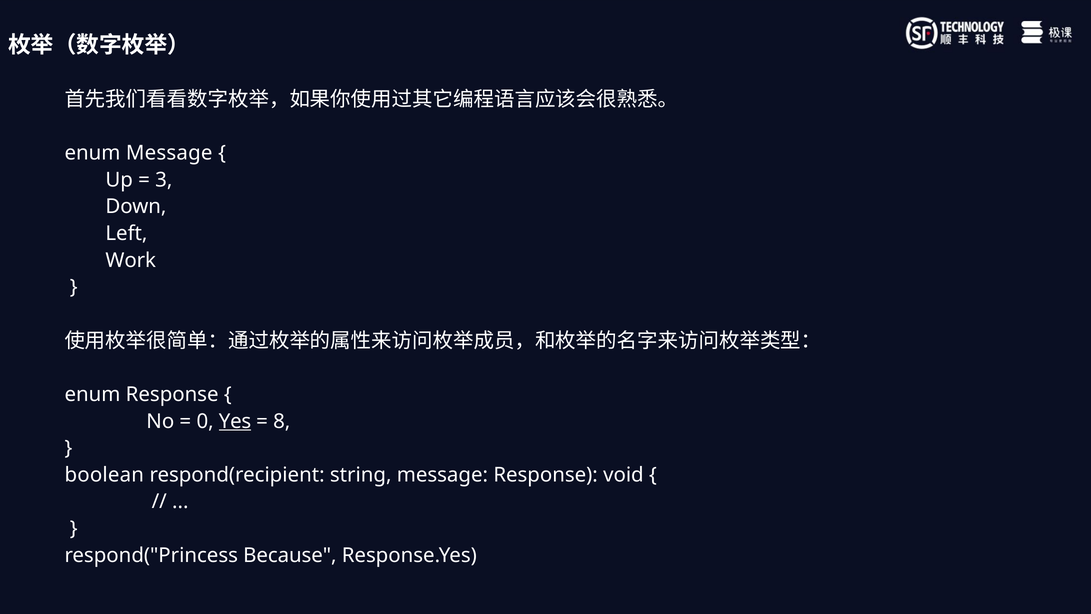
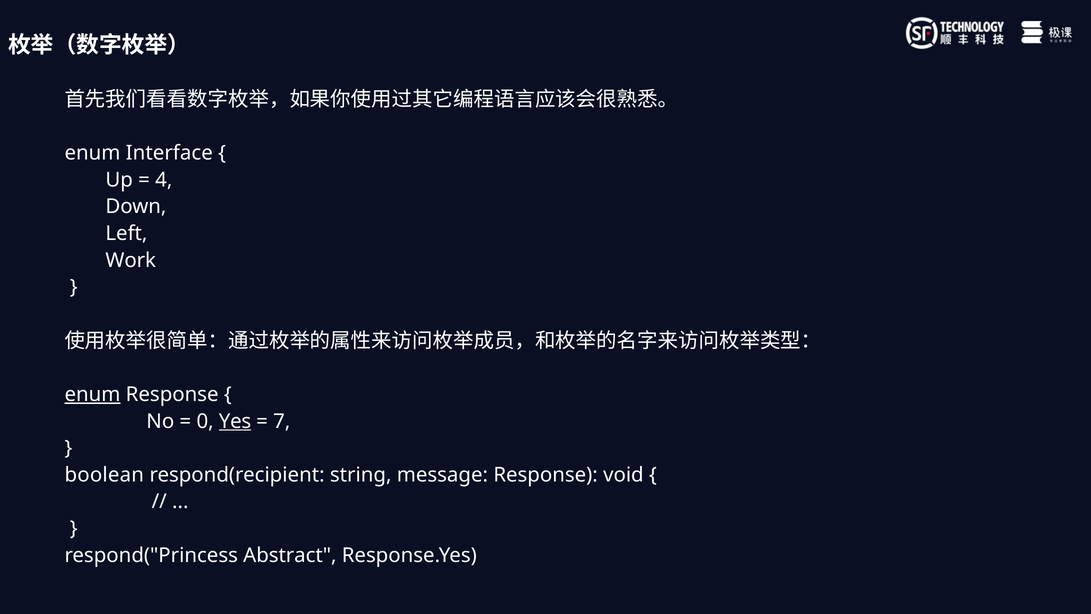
enum Message: Message -> Interface (169, 153)
3: 3 -> 4 (164, 180)
enum underline: none -> present (92, 394)
8: 8 -> 7 (282, 421)
Because: Because -> Abstract (290, 555)
